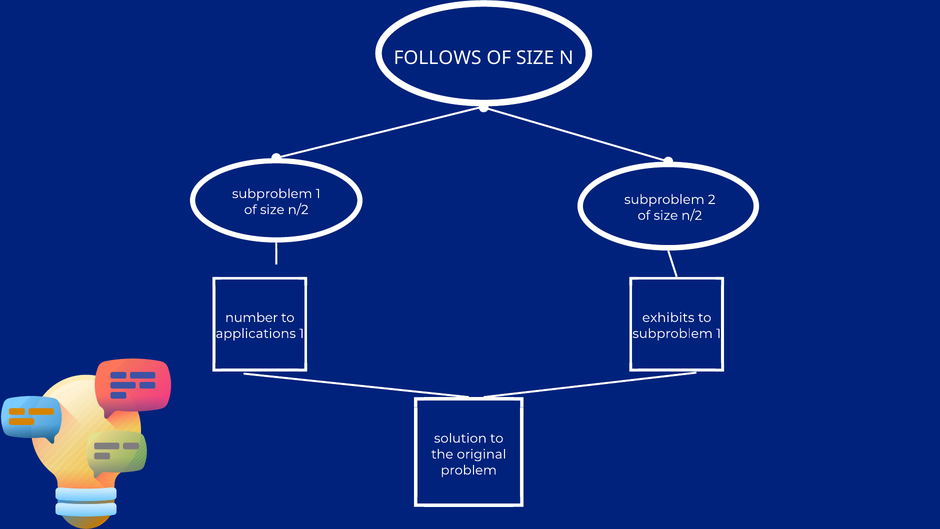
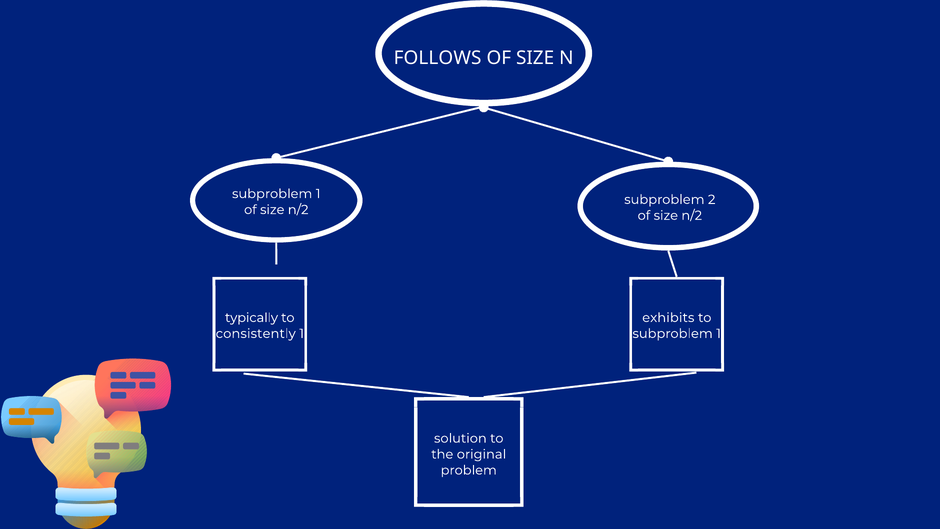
number: number -> typically (252, 318)
applications: applications -> consistently (256, 333)
